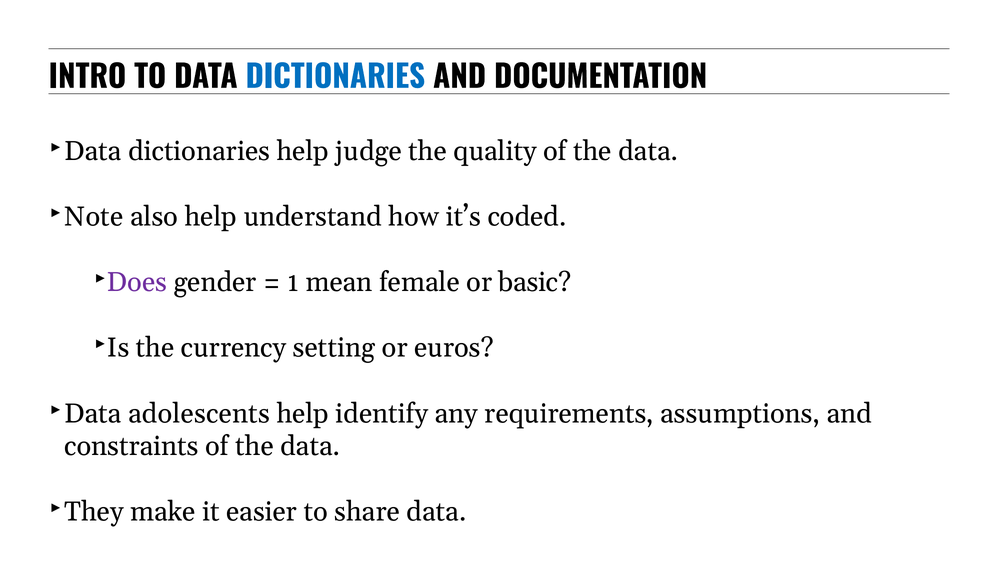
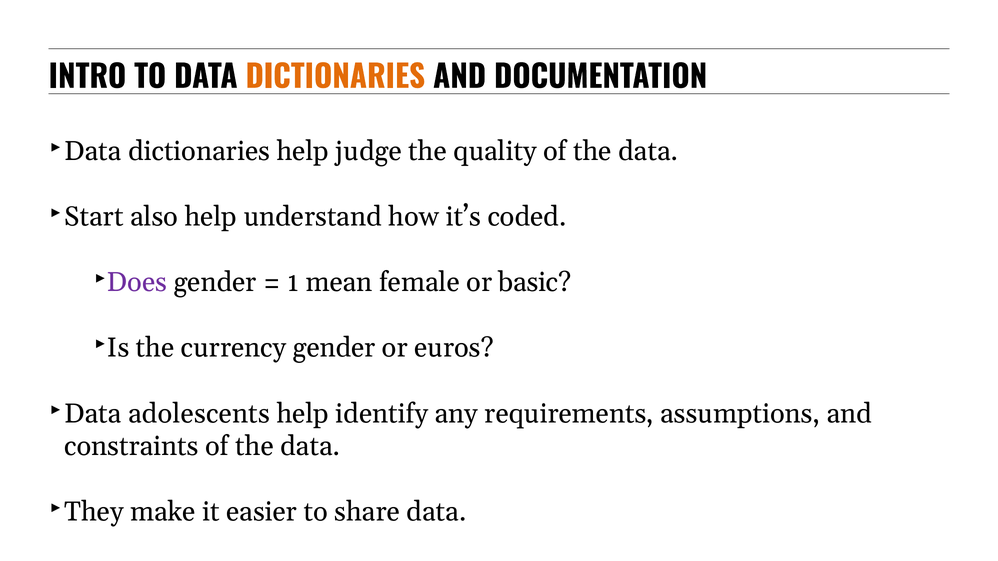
DICTIONARIES colour: blue -> orange (335, 77)
Note: Note -> Start (94, 216)
currency setting: setting -> gender (334, 348)
